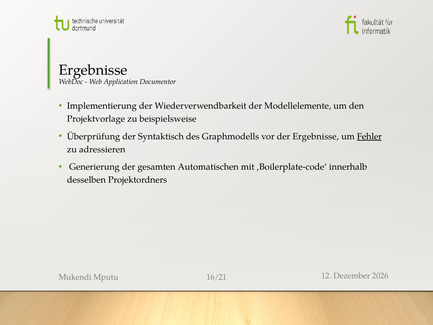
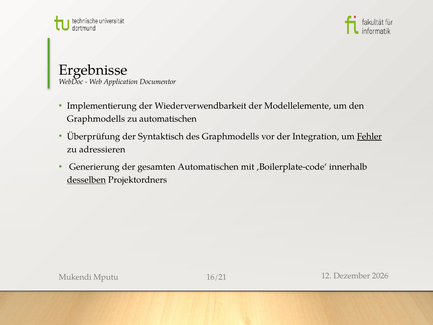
Projektvorlage: Projektvorlage -> Graphmodells (96, 119)
zu beispielsweise: beispielsweise -> automatischen (168, 119)
der Ergebnisse: Ergebnisse -> Integration (316, 136)
desselben underline: none -> present (86, 180)
